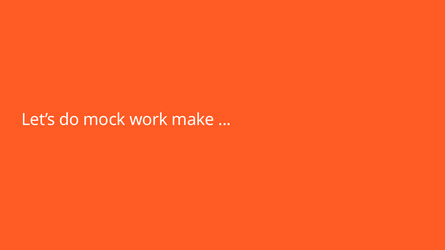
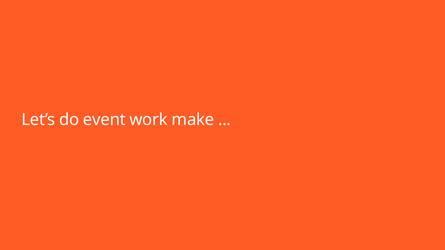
mock: mock -> event (104, 120)
